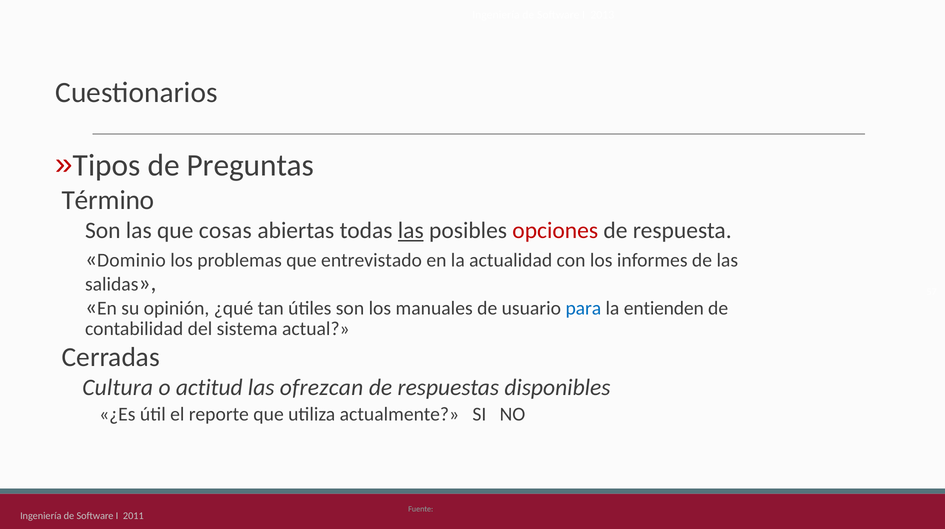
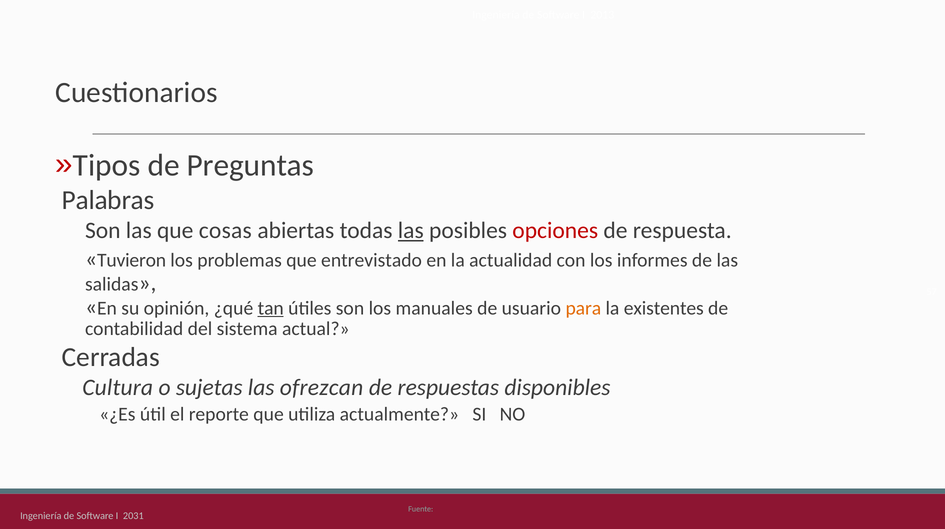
Término: Término -> Palabras (108, 200)
Dominio: Dominio -> Tuvieron (132, 260)
tan underline: none -> present (271, 308)
para colour: blue -> orange (583, 308)
entienden: entienden -> existentes (664, 308)
actitud: actitud -> sujetas (209, 388)
2011: 2011 -> 2031 (133, 516)
